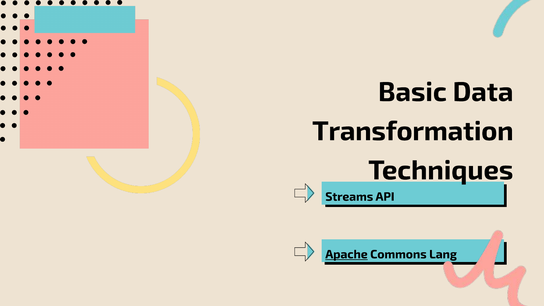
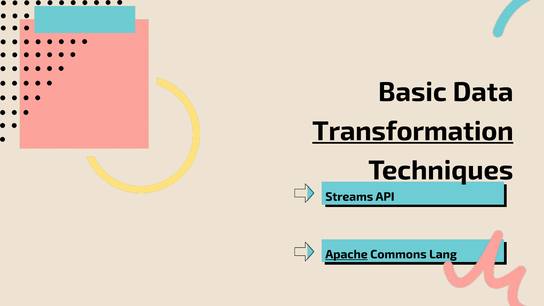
Transformation underline: none -> present (413, 131)
